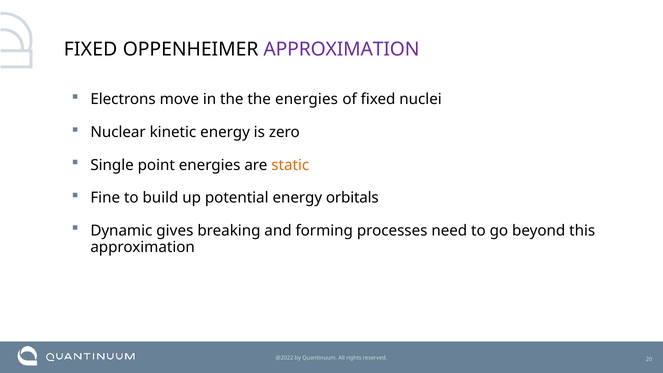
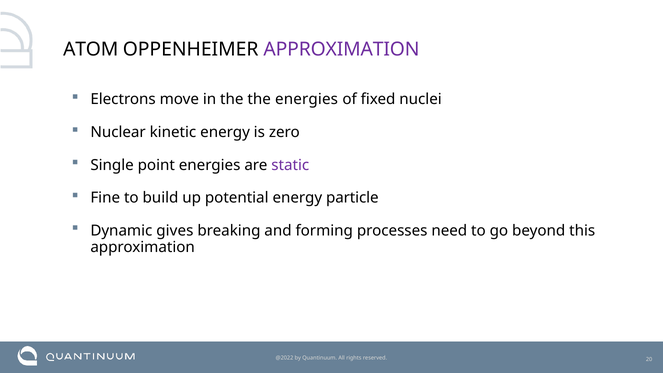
FIXED: FIXED -> ATOM (91, 49)
static colour: orange -> purple (290, 165)
orbitals: orbitals -> particle (352, 198)
